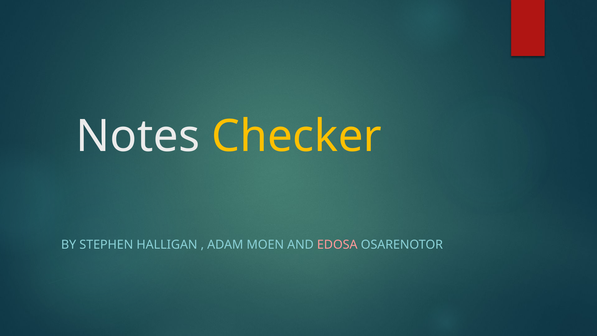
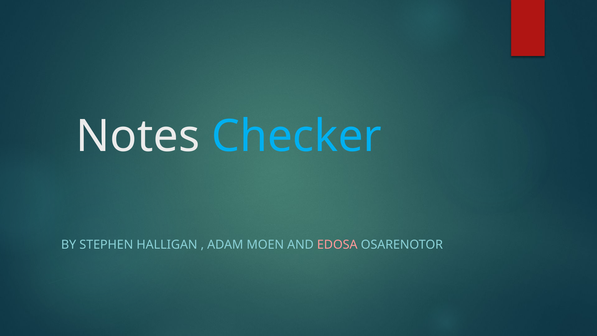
Checker colour: yellow -> light blue (297, 136)
